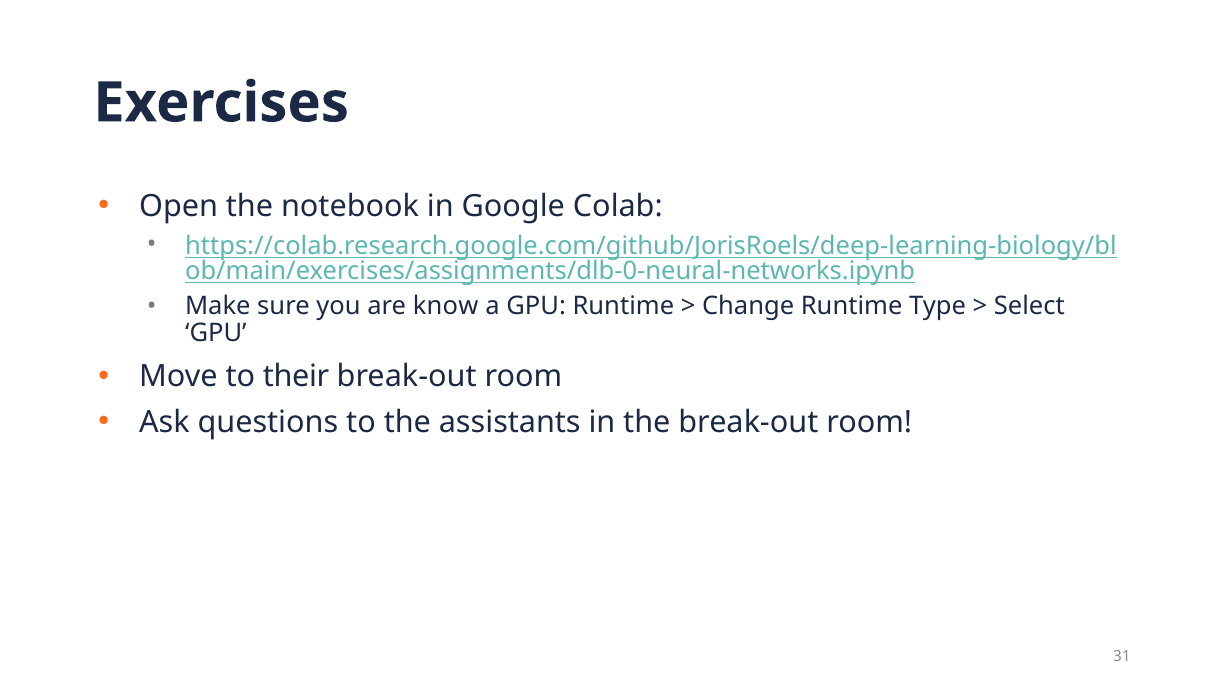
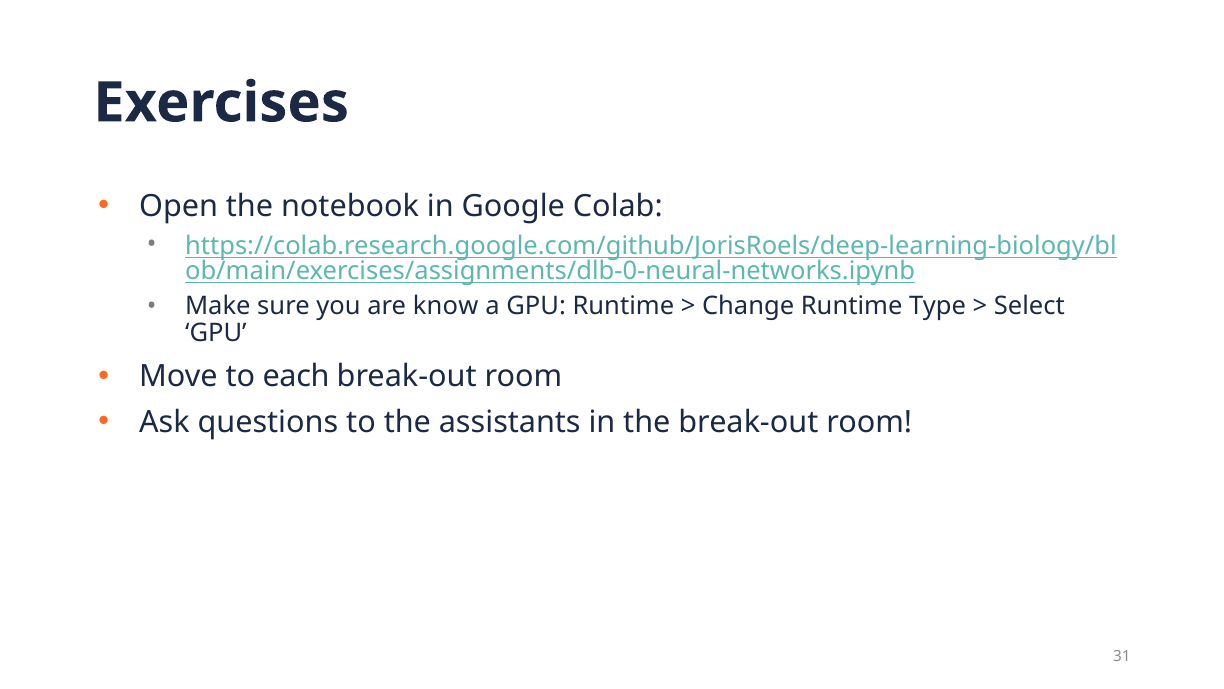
their: their -> each (296, 376)
